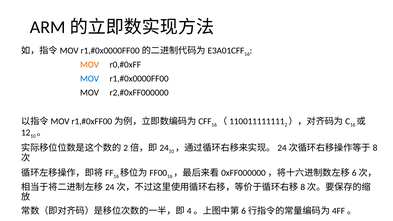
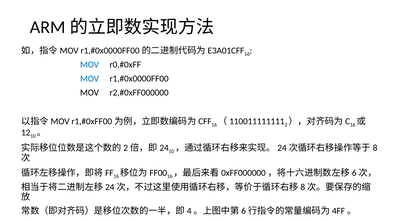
MOV colour: orange -> blue (90, 65)
